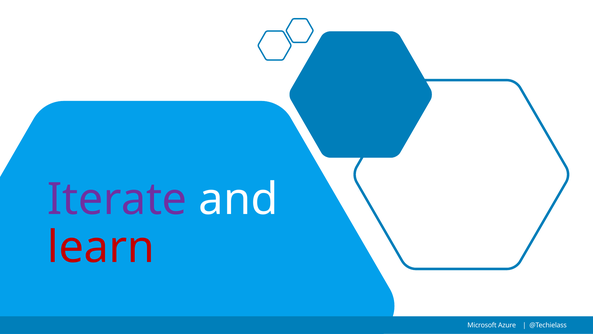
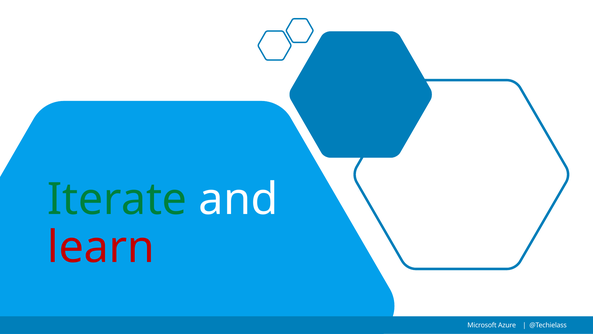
Iterate colour: purple -> green (117, 199)
